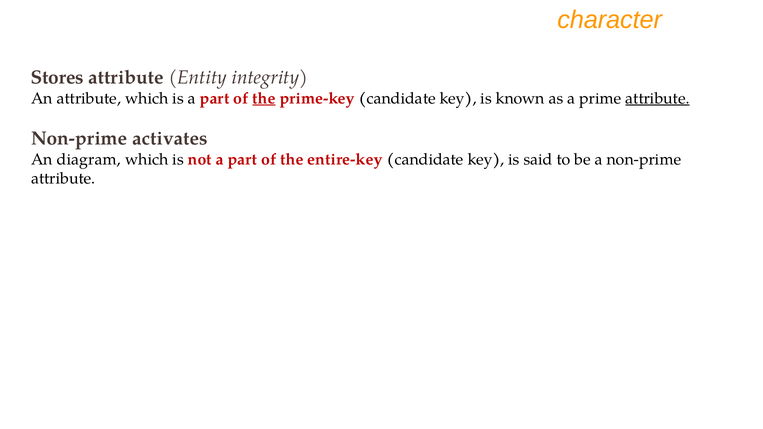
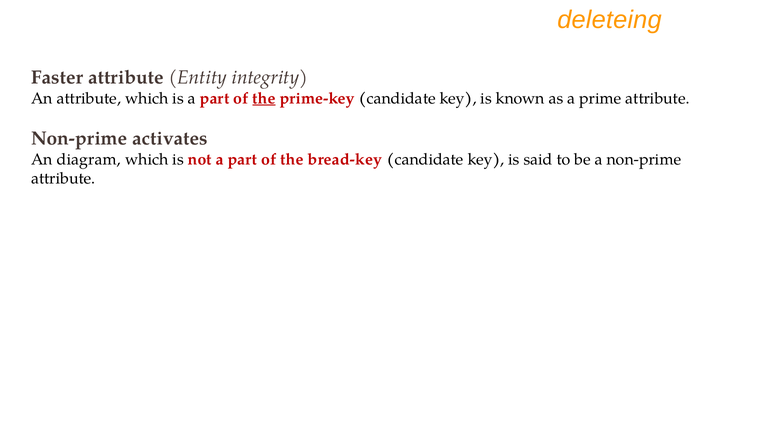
character: character -> deleteing (609, 20)
Stores: Stores -> Faster (57, 78)
attribute underline: present -> none (658, 98)
entire-key: entire-key -> bread-key (345, 159)
